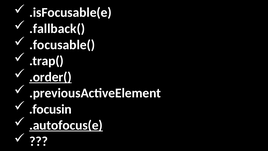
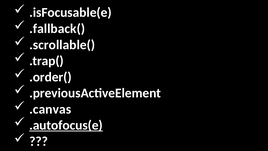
.focusable(: .focusable( -> .scrollable( (62, 45)
.order( underline: present -> none (50, 77)
.focusin: .focusin -> .canvas (50, 109)
